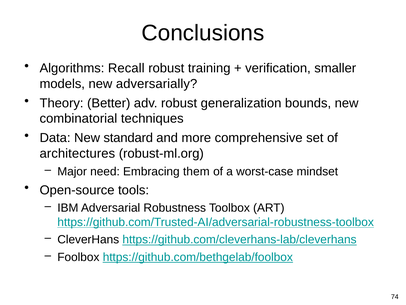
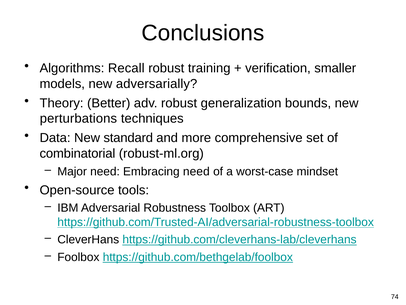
combinatorial: combinatorial -> perturbations (78, 118)
architectures: architectures -> combinatorial (77, 153)
Embracing them: them -> need (196, 171)
